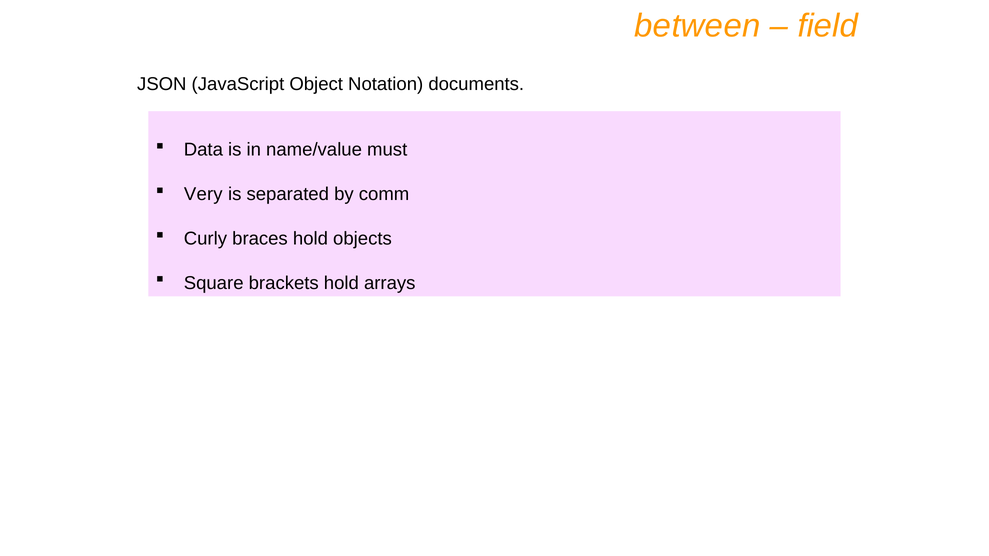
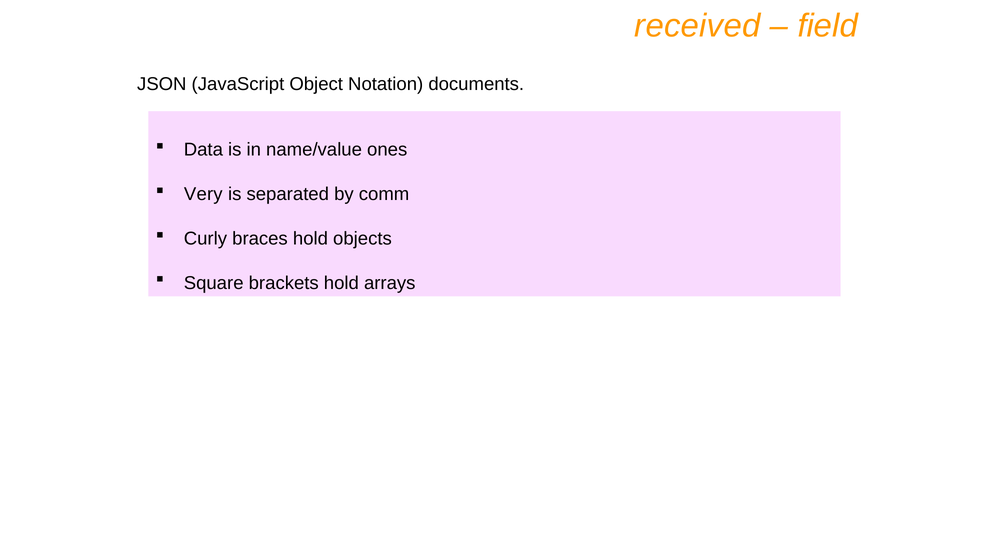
between: between -> received (697, 26)
must: must -> ones (387, 150)
